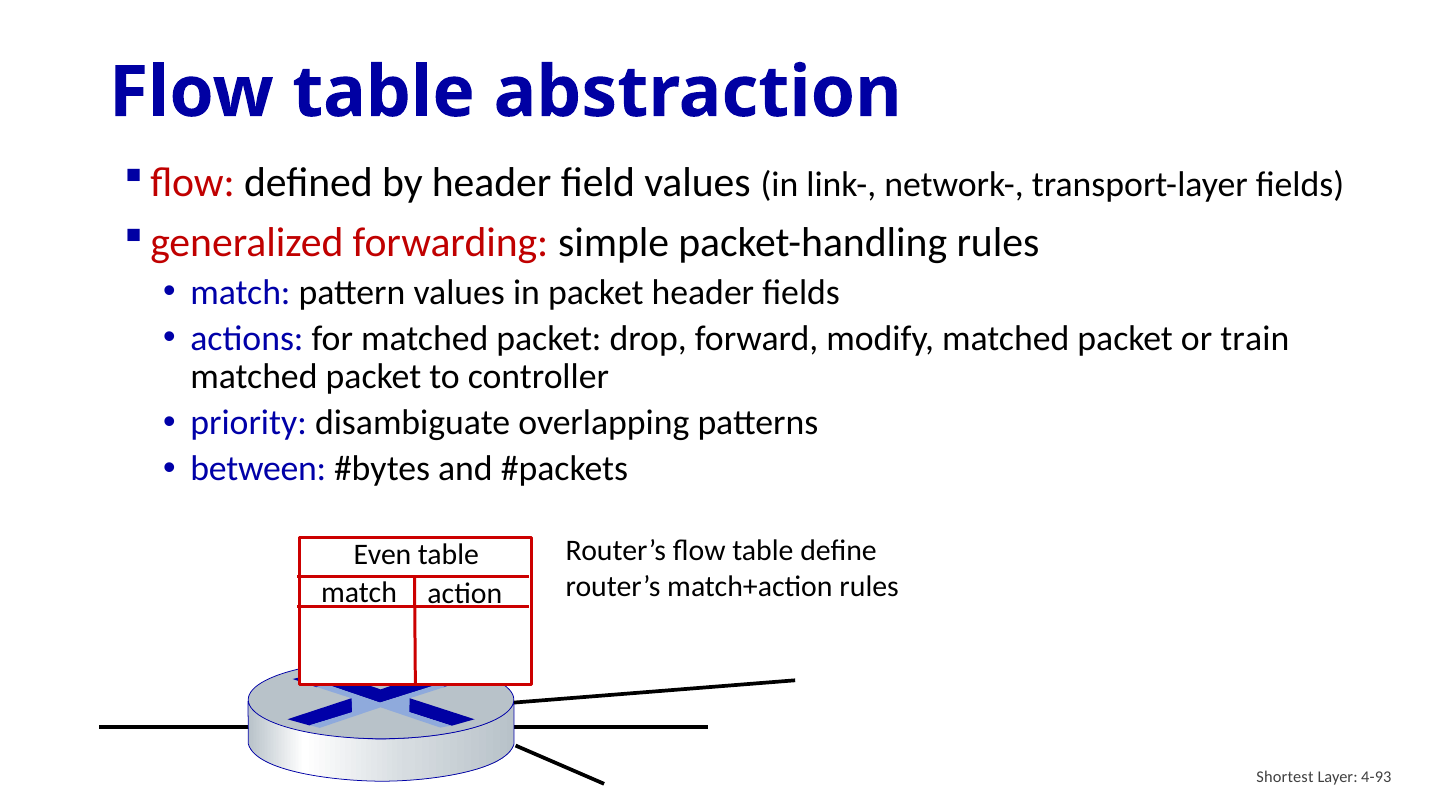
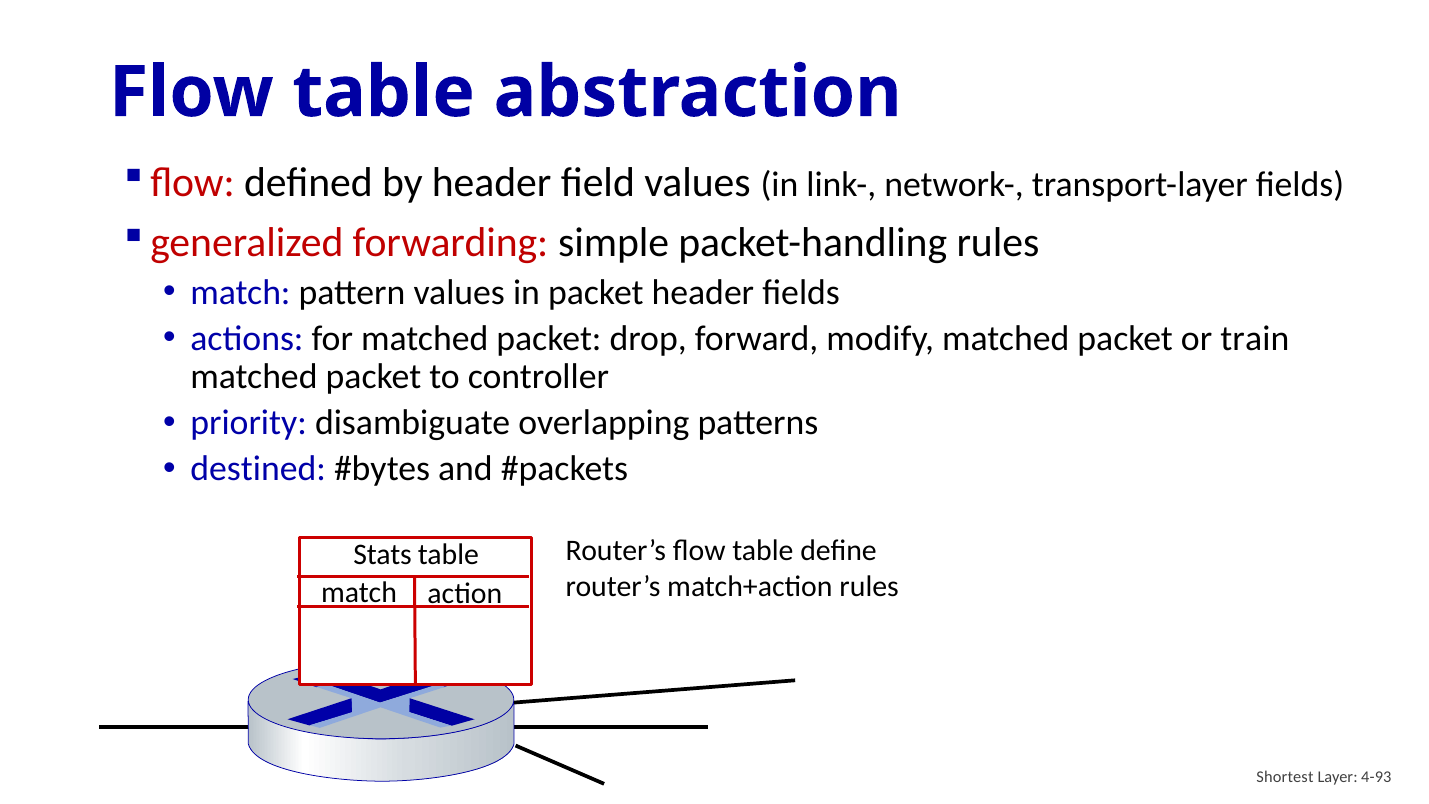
between: between -> destined (258, 469)
Even: Even -> Stats (383, 555)
